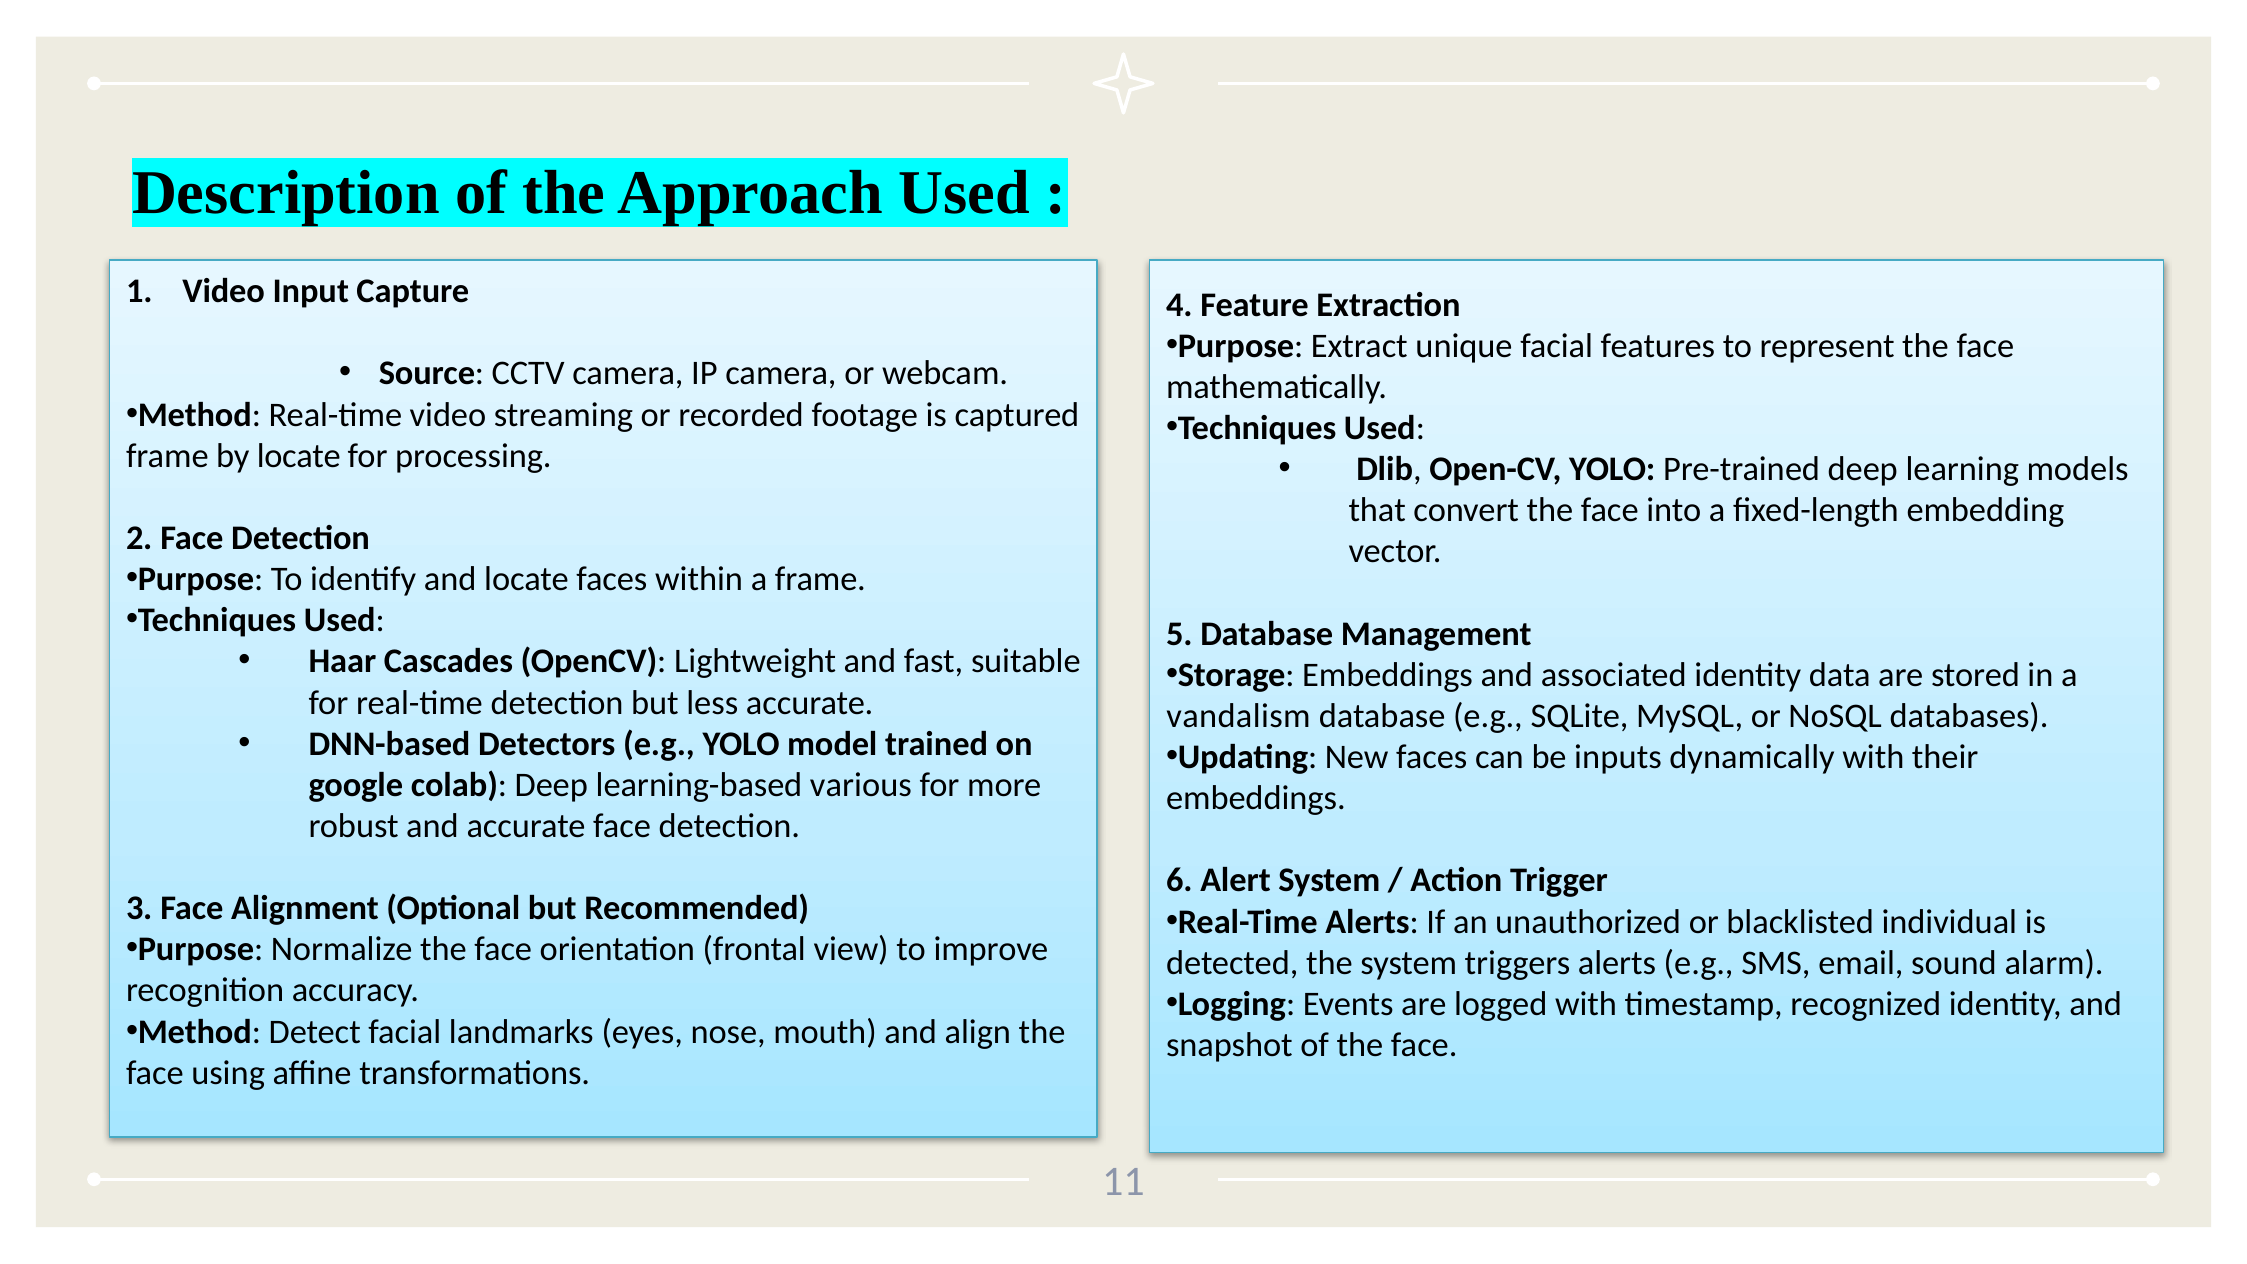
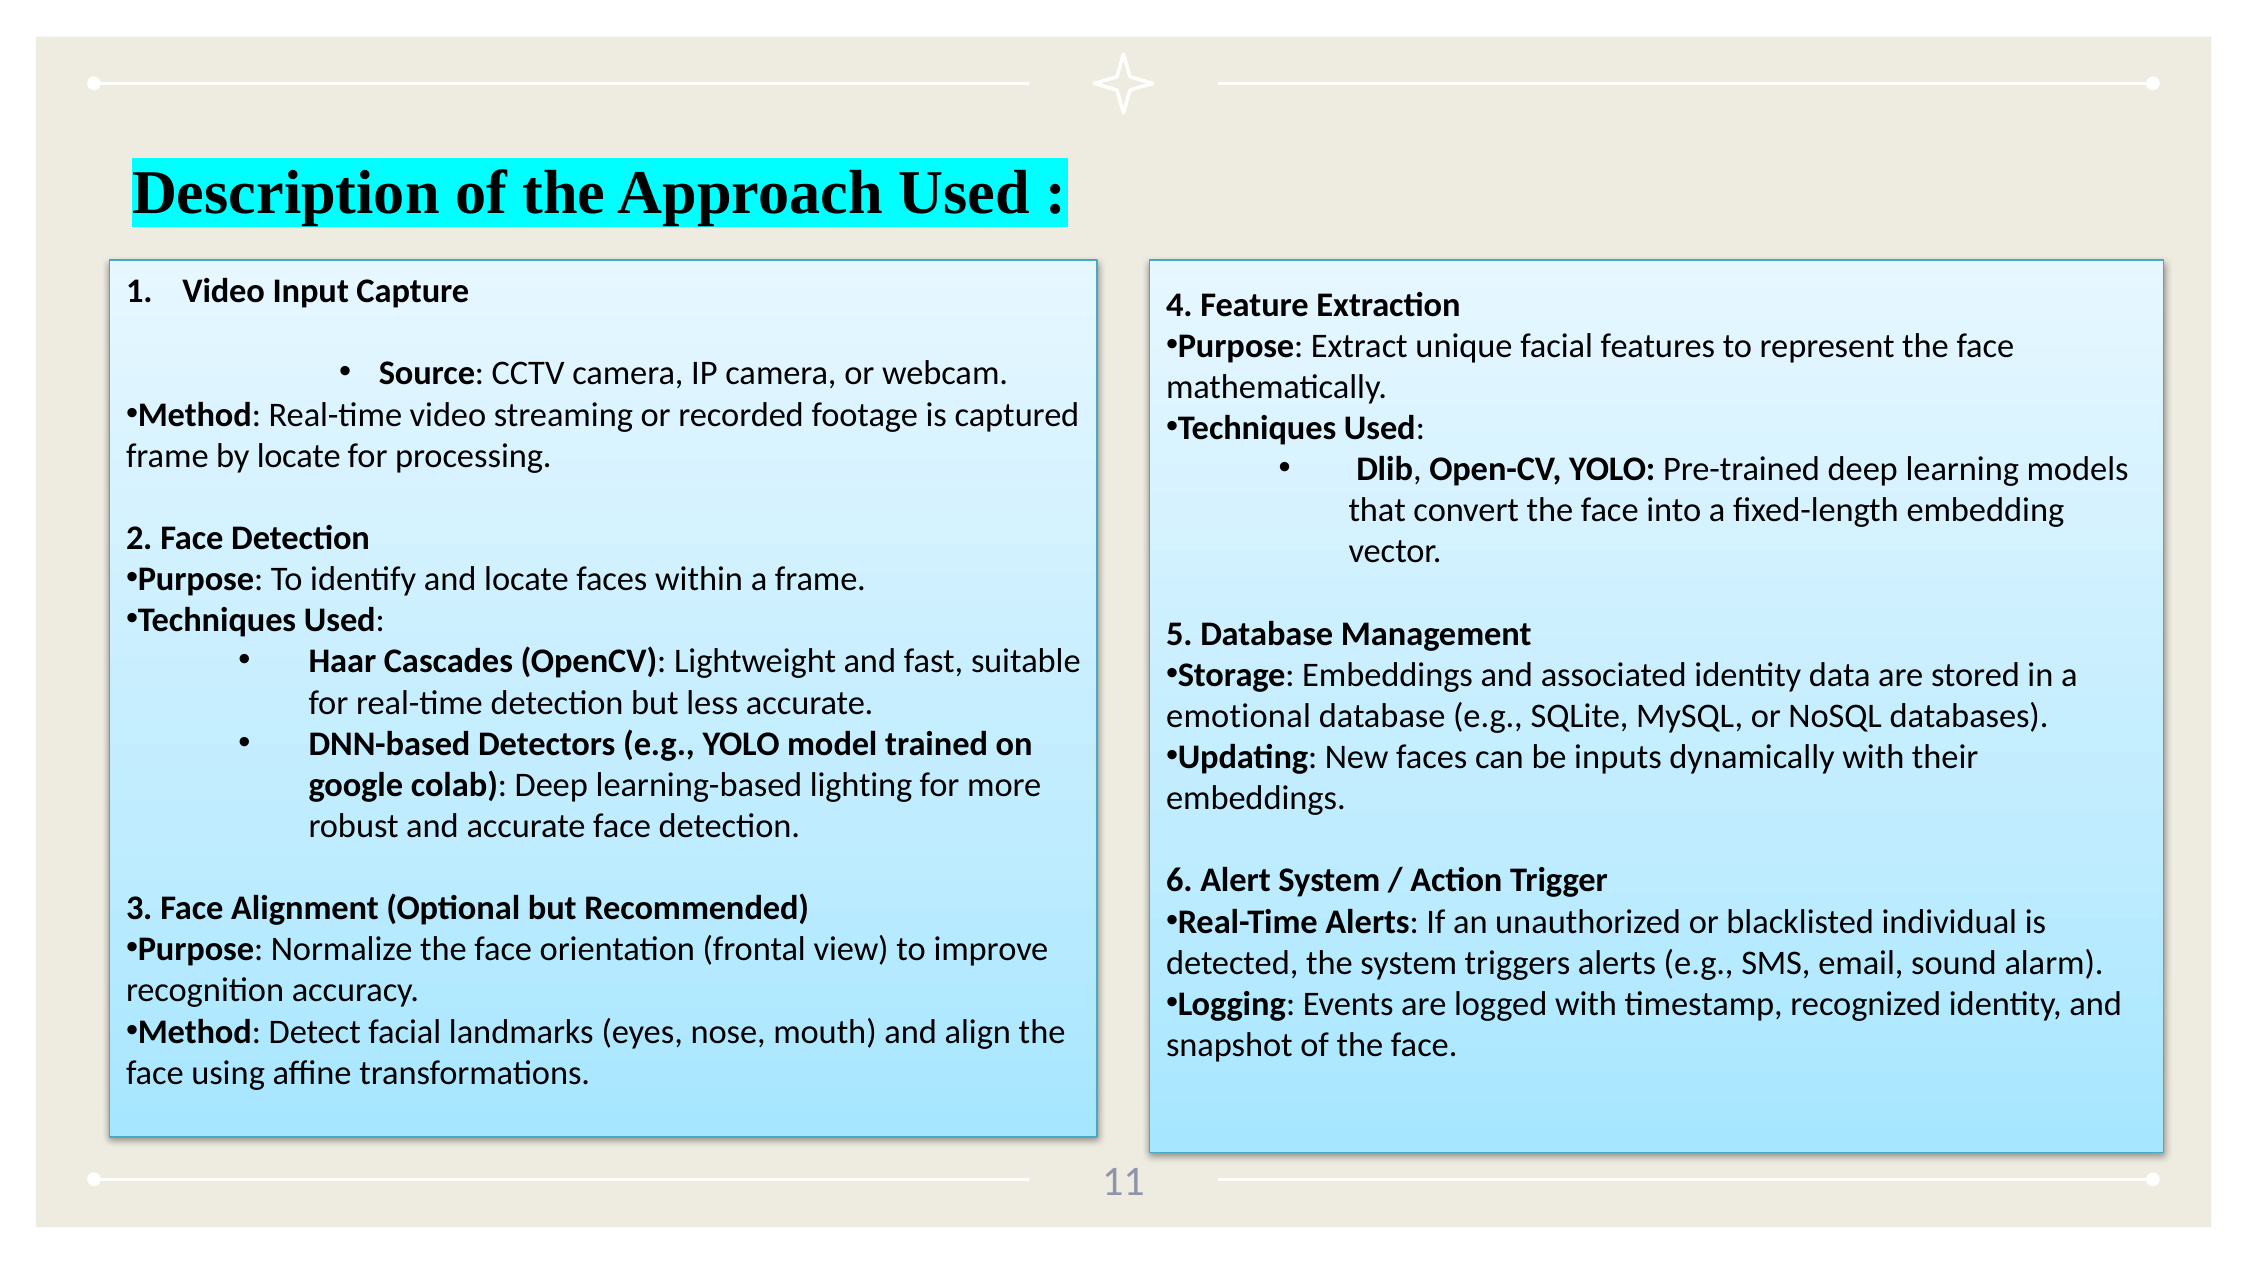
vandalism: vandalism -> emotional (1239, 716)
various: various -> lighting (861, 785)
